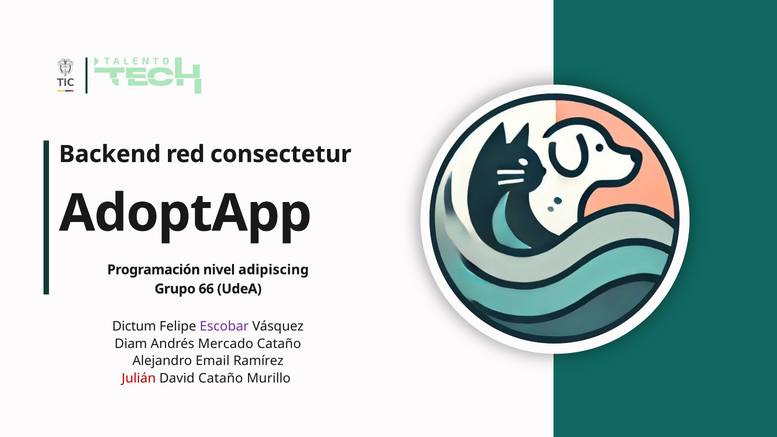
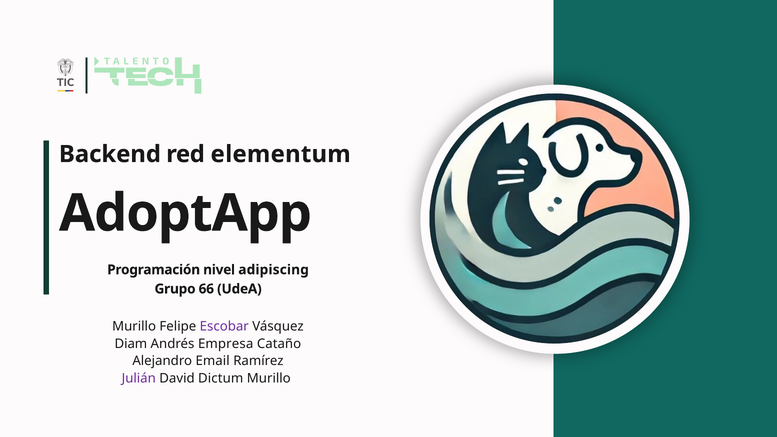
consectetur: consectetur -> elementum (281, 154)
Dictum: Dictum -> Murillo (134, 327)
Mercado: Mercado -> Empresa (226, 344)
Julián colour: red -> purple (139, 378)
David Cataño: Cataño -> Dictum (221, 378)
